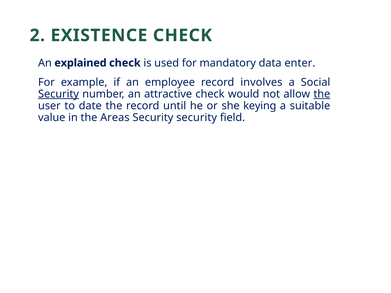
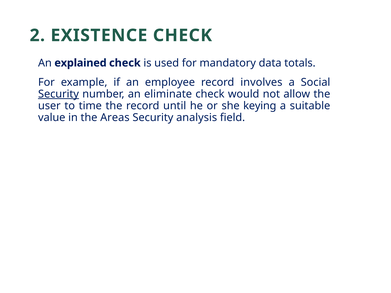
enter: enter -> totals (300, 63)
attractive: attractive -> eliminate (168, 94)
the underline: present -> none (322, 94)
date: date -> time (90, 106)
Security security: security -> analysis (197, 118)
